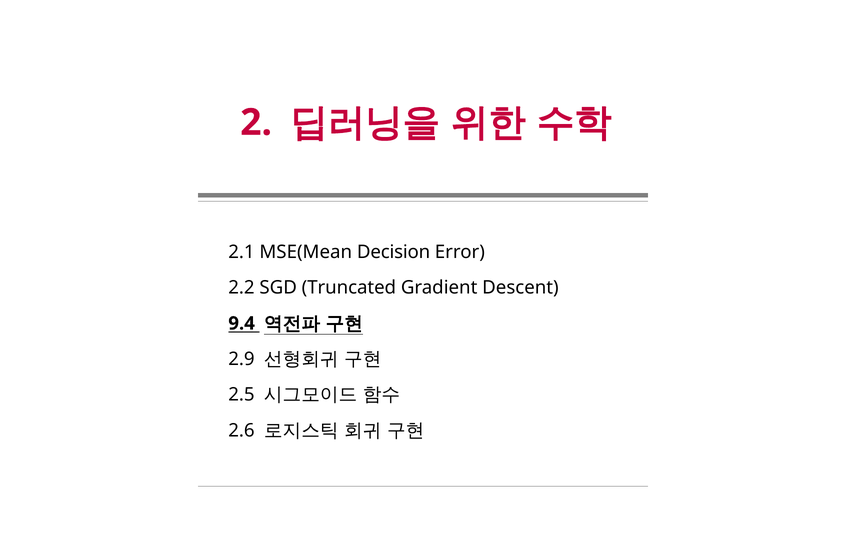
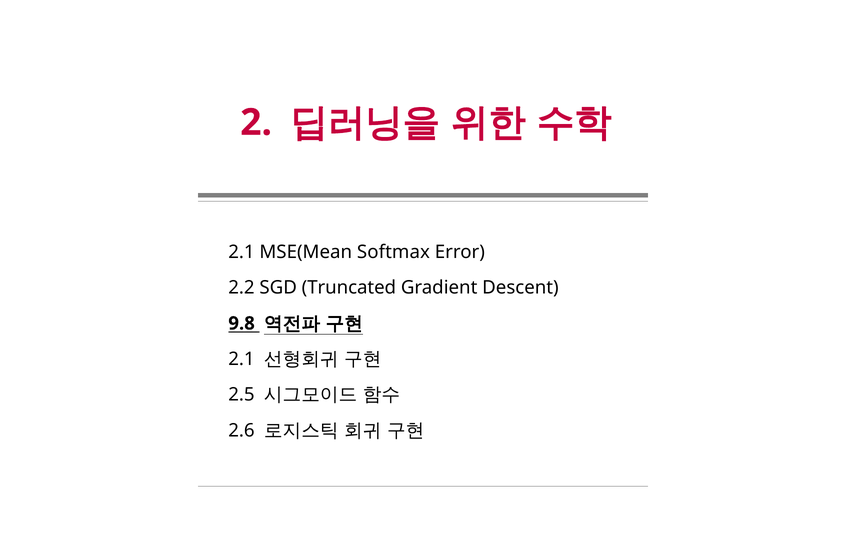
Decision: Decision -> Softmax (393, 252)
9.4: 9.4 -> 9.8 (242, 324)
2.9: 2.9 -> 2.1 (241, 359)
